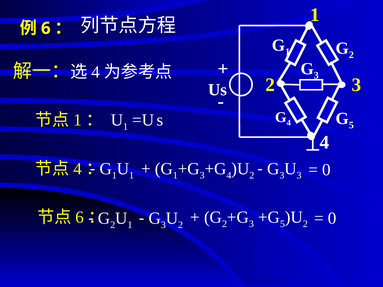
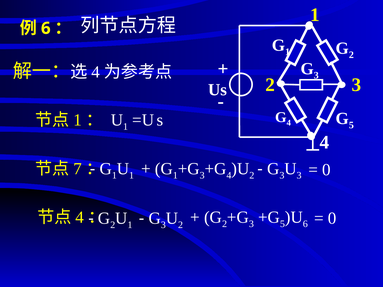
4: 4 -> 7 (78, 169)
2: 2 -> 6 (305, 224)
6: 6 -> 4 (80, 218)
